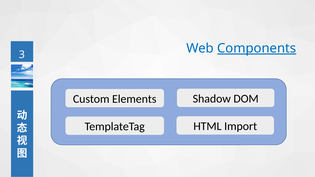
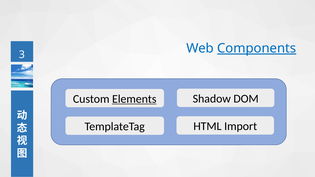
Elements underline: none -> present (134, 99)
